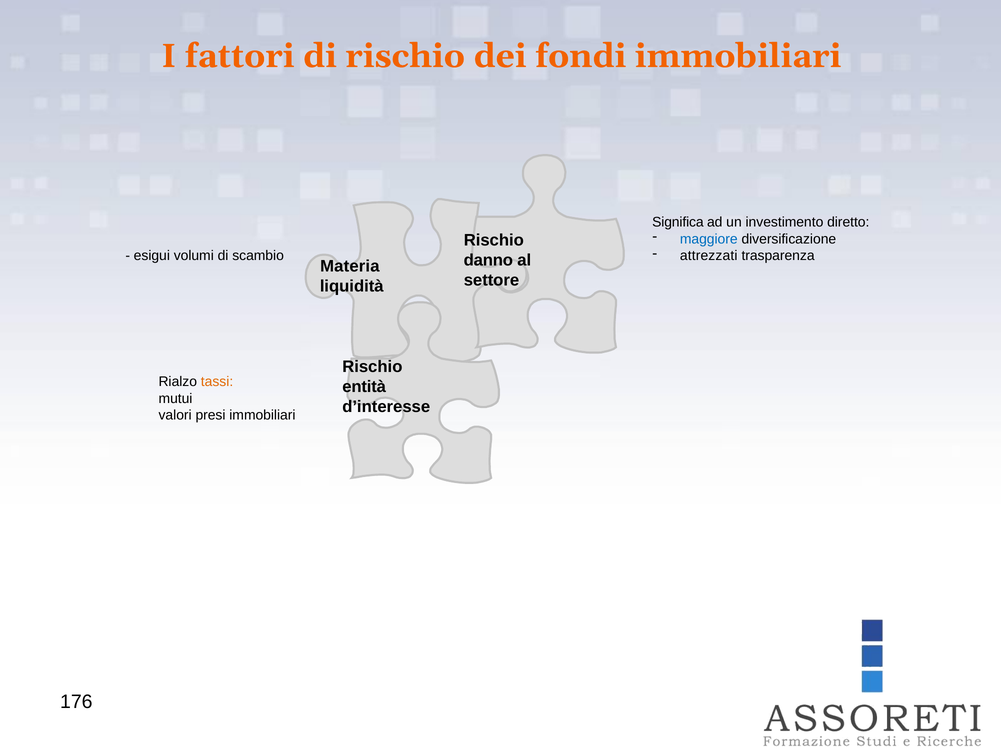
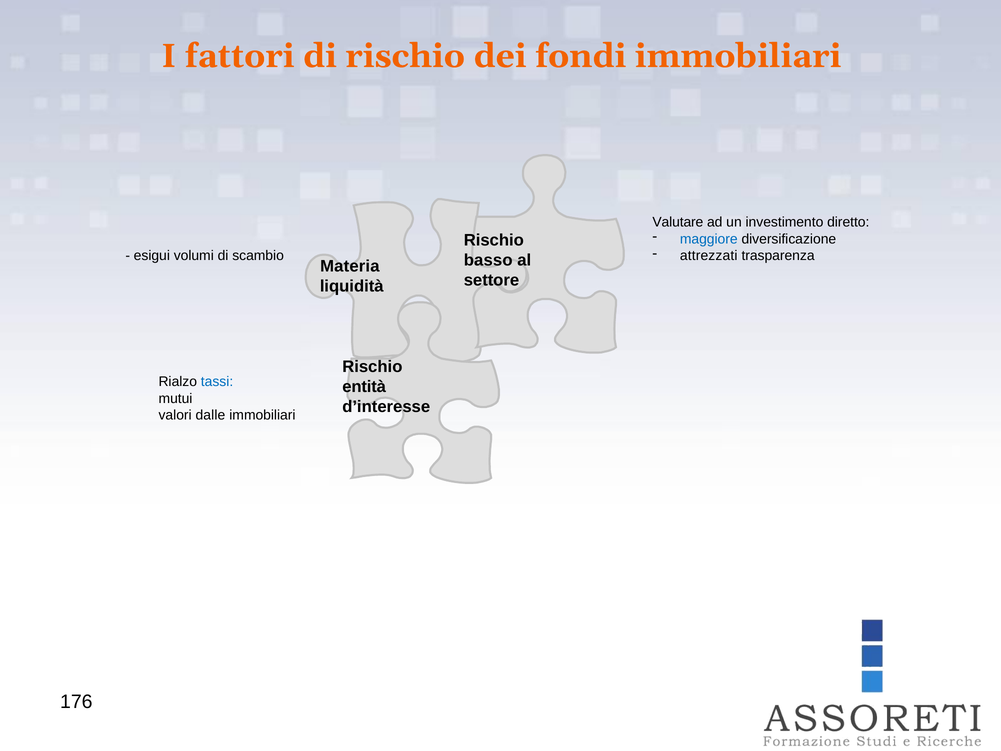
Significa: Significa -> Valutare (678, 222)
danno: danno -> basso (488, 260)
tassi colour: orange -> blue (217, 382)
presi: presi -> dalle (210, 415)
